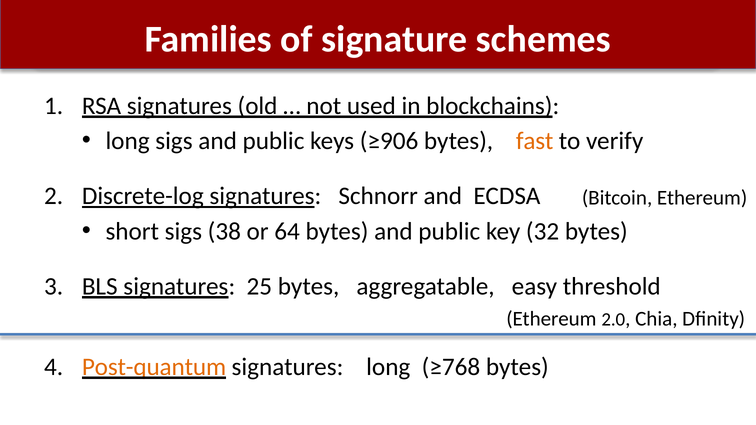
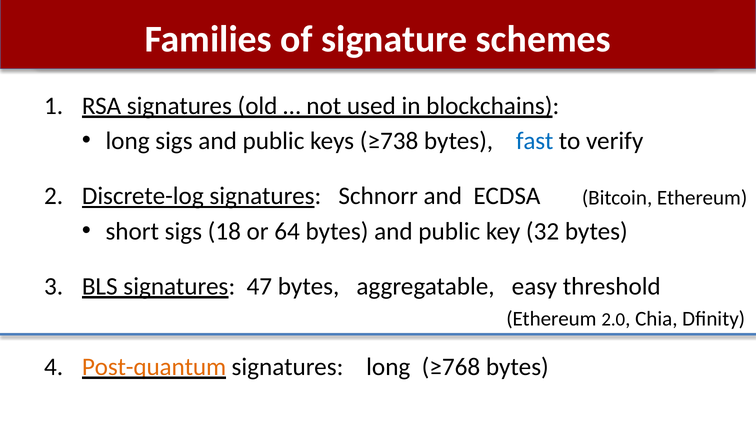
≥906: ≥906 -> ≥738 (389, 141)
fast colour: orange -> blue (535, 141)
38: 38 -> 18 (224, 232)
25: 25 -> 47 (259, 287)
